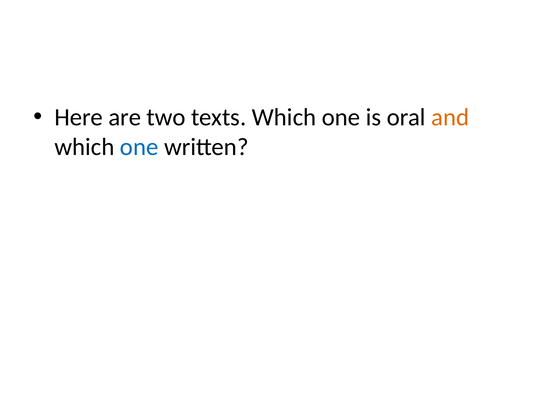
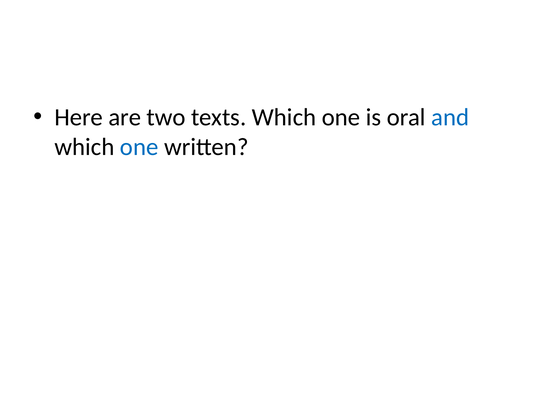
and colour: orange -> blue (450, 117)
